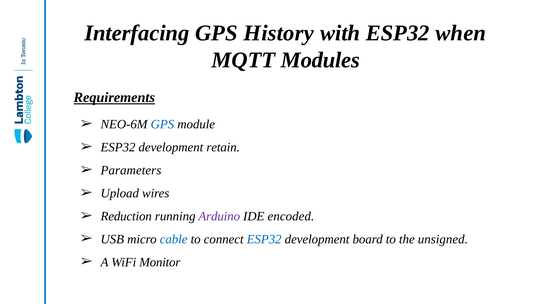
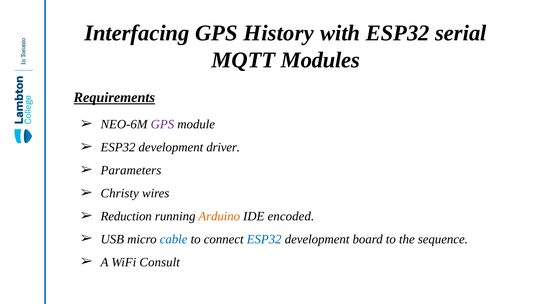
when: when -> serial (461, 33)
GPS colour: blue -> purple (162, 124)
retain: retain -> driver (223, 147)
Upload: Upload -> Christy (120, 193)
Arduino colour: purple -> orange (219, 216)
unsigned: unsigned -> sequence (443, 239)
Monitor: Monitor -> Consult (160, 262)
